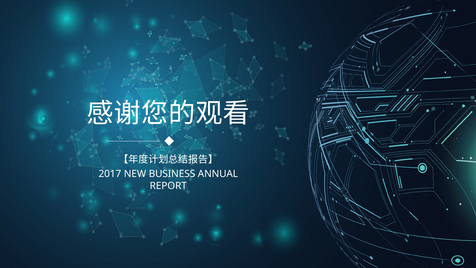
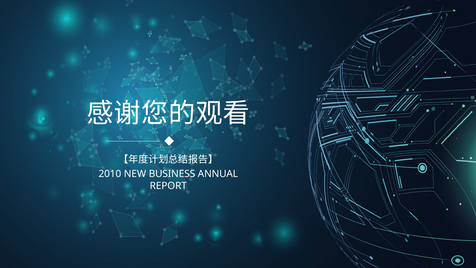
2017: 2017 -> 2010 (110, 174)
